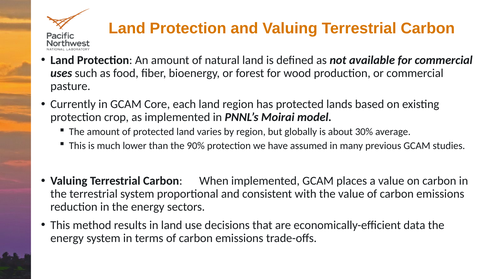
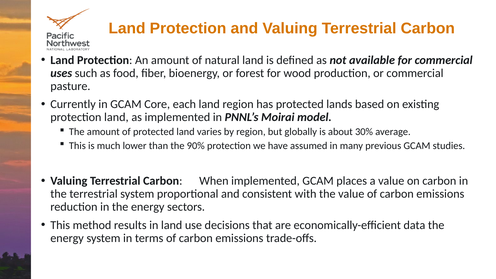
protection crop: crop -> land (116, 117)
